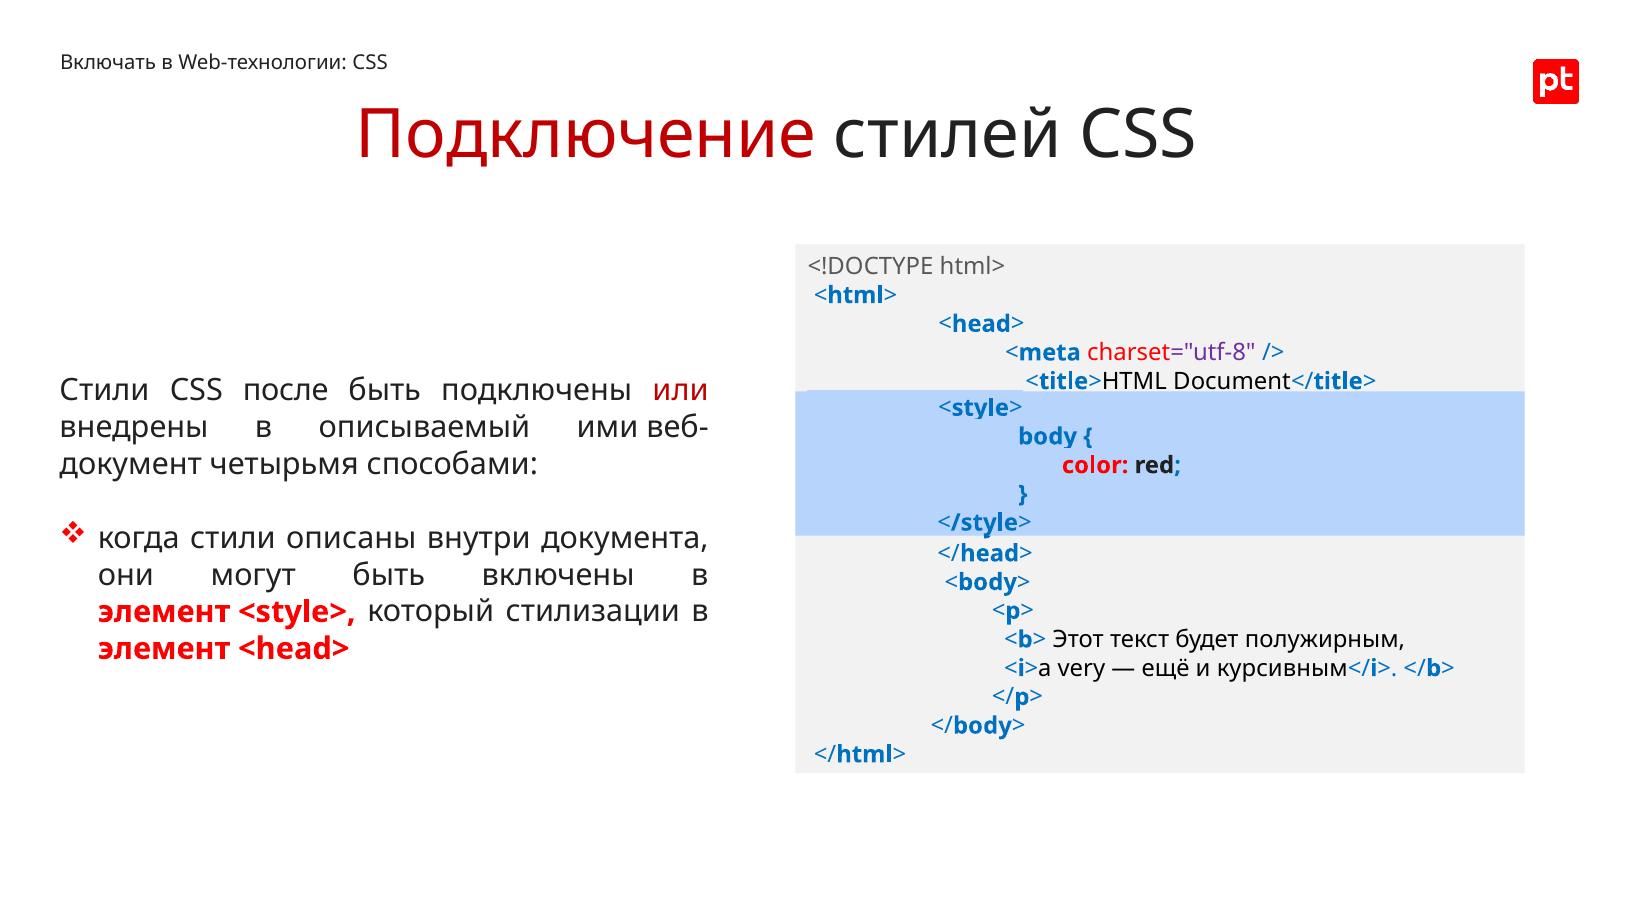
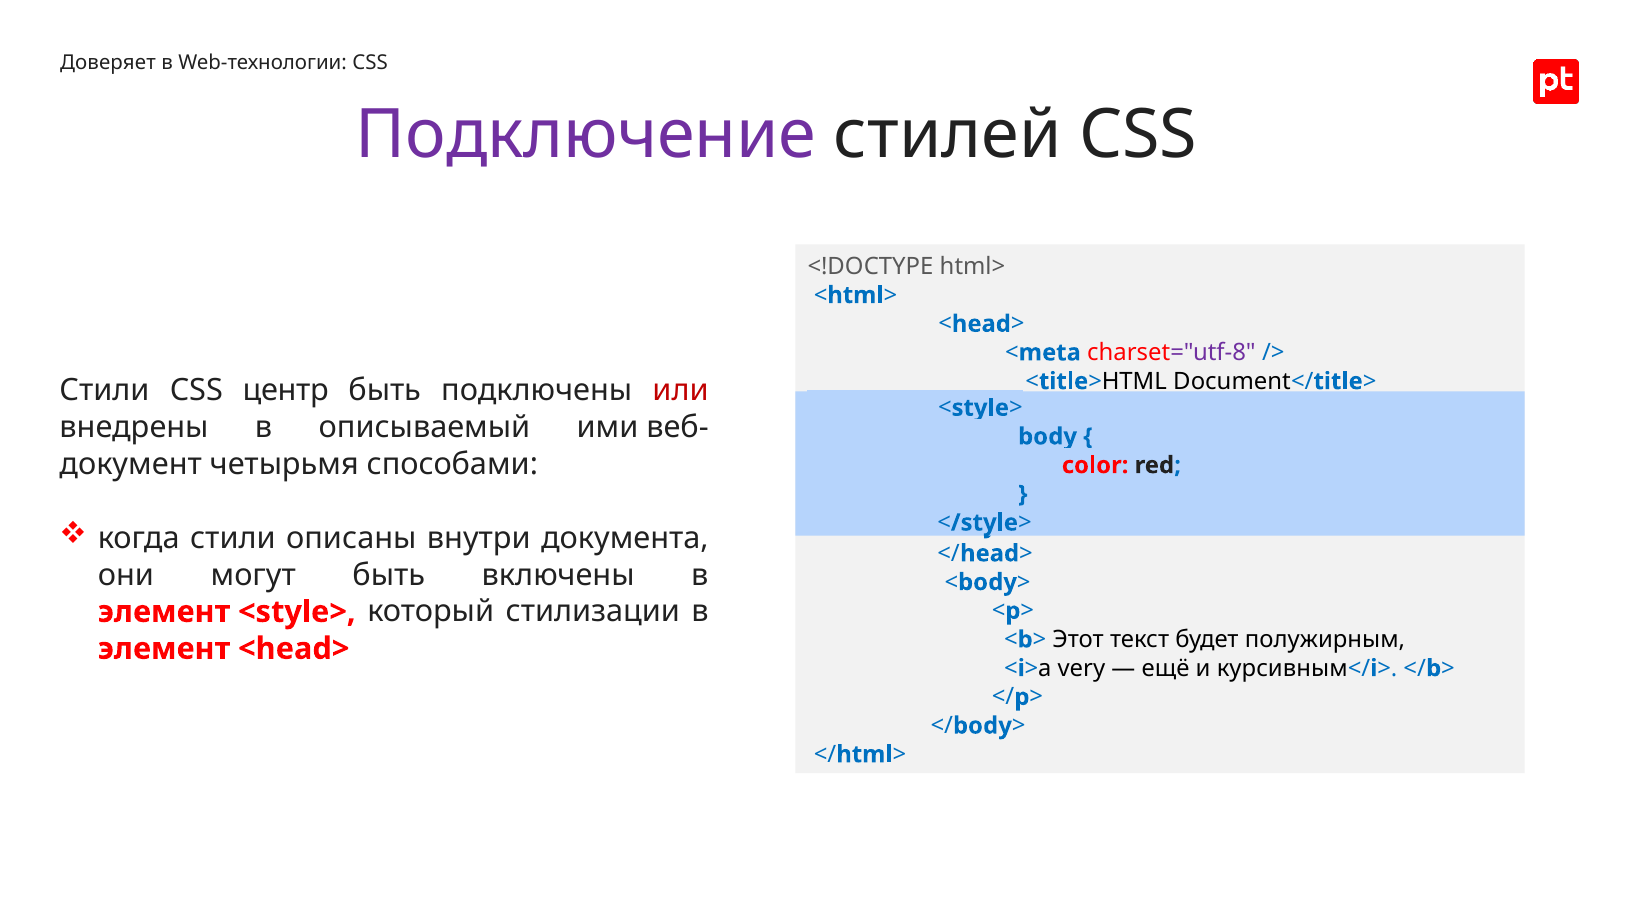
Включать: Включать -> Доверяет (108, 63)
Подключение colour: red -> purple (586, 134)
после: после -> центр (286, 390)
